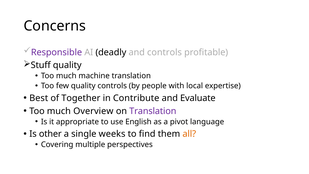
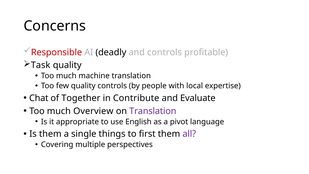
Responsible colour: purple -> red (57, 52)
Stuff: Stuff -> Task (41, 65)
Best: Best -> Chat (39, 98)
Is other: other -> them (50, 134)
weeks: weeks -> things (112, 134)
find: find -> first (147, 134)
all colour: orange -> purple (189, 134)
